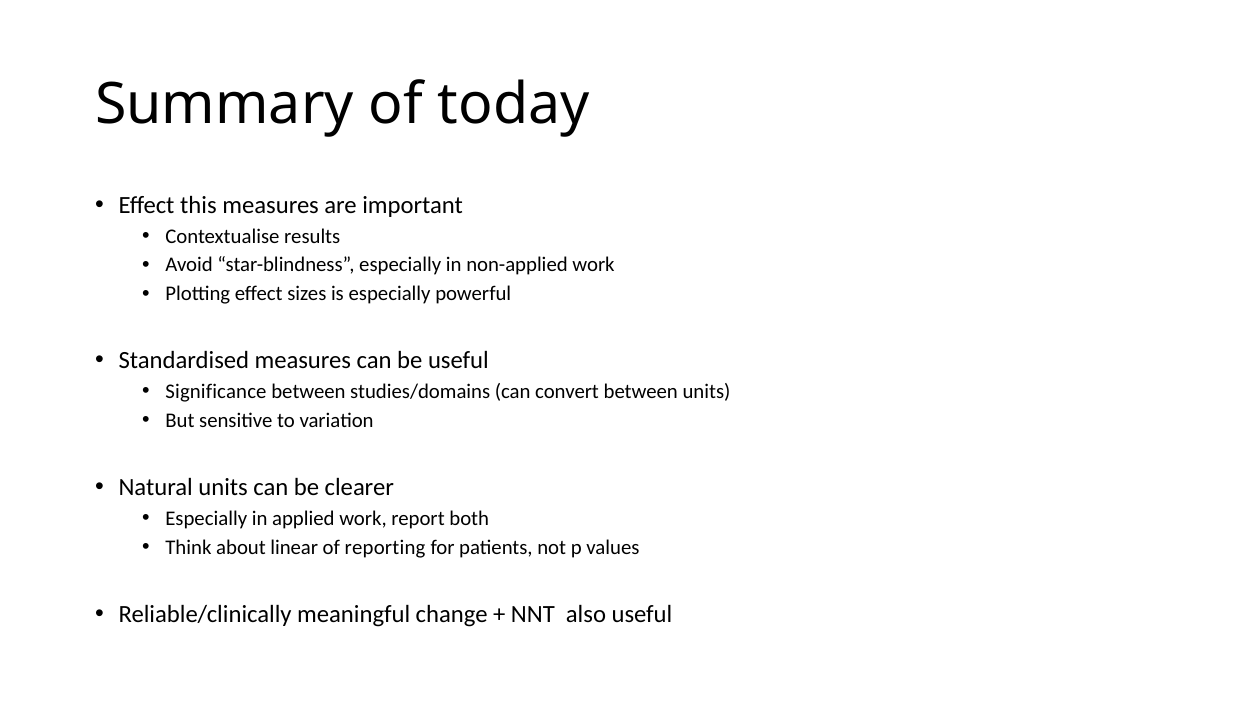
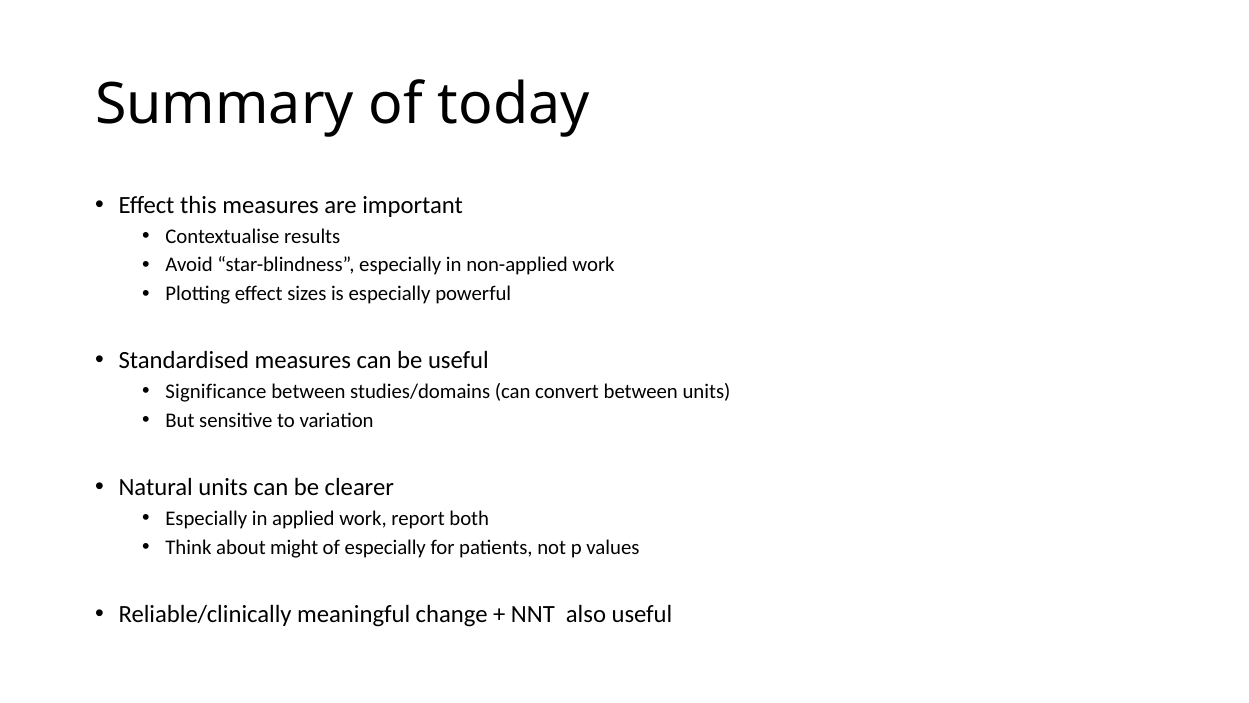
linear: linear -> might (294, 547)
of reporting: reporting -> especially (385, 547)
